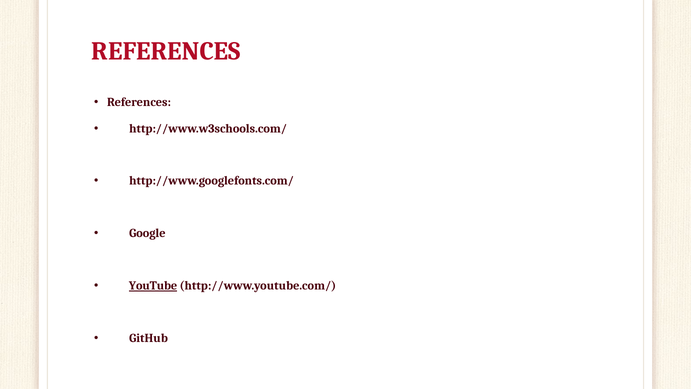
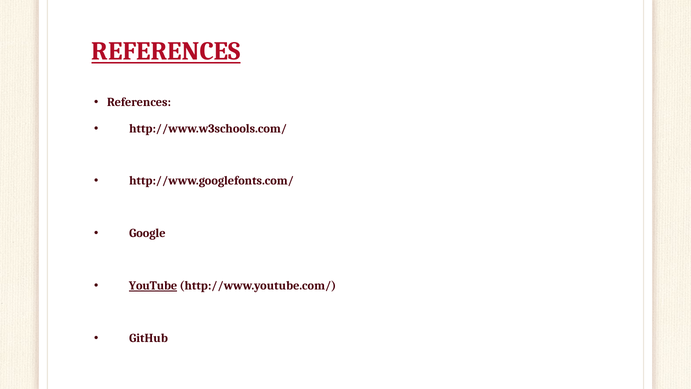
REFERENCES underline: none -> present (166, 51)
